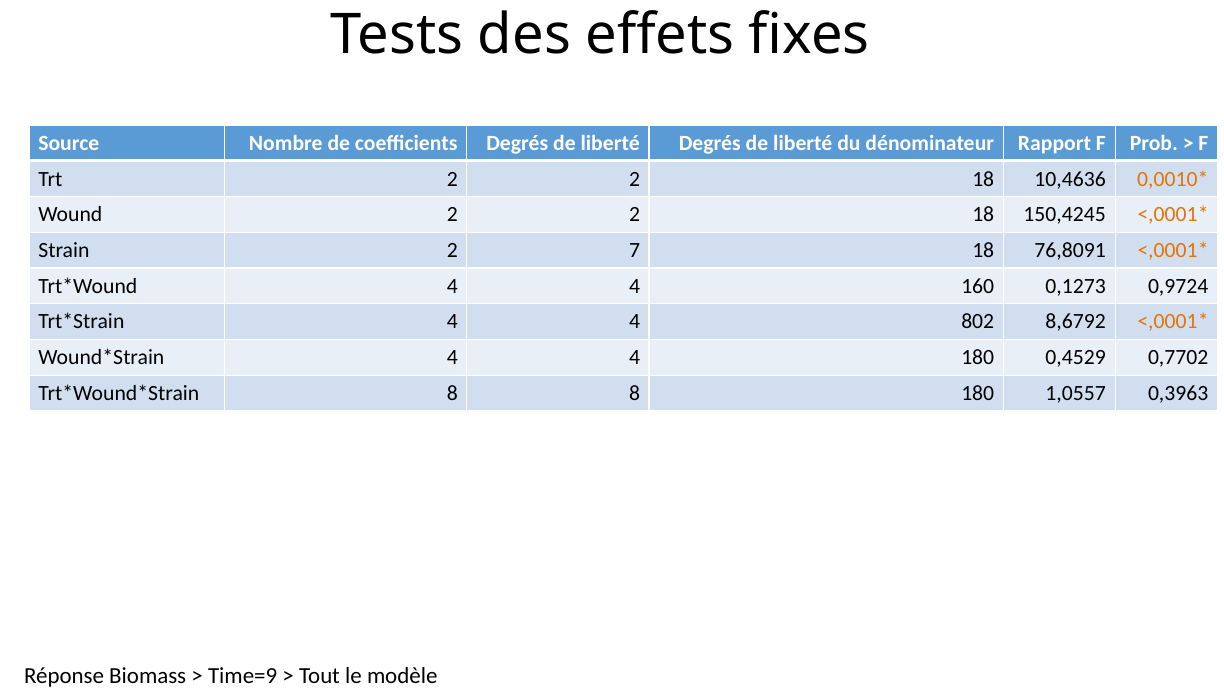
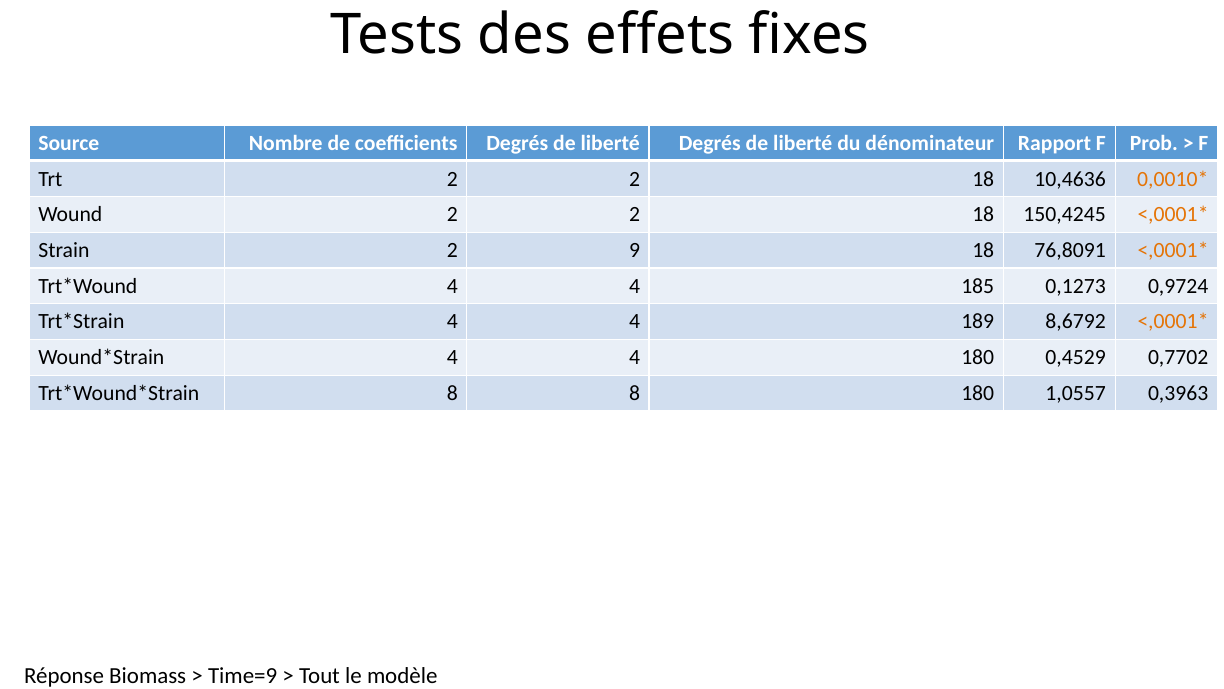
7: 7 -> 9 (634, 250)
160: 160 -> 185 (978, 286)
802: 802 -> 189 (978, 322)
